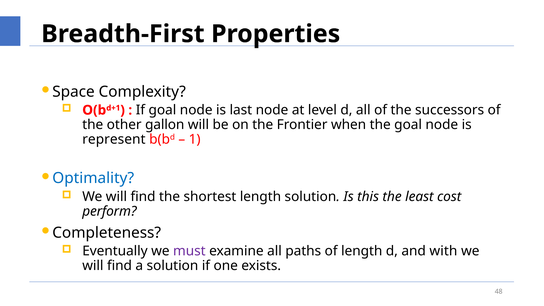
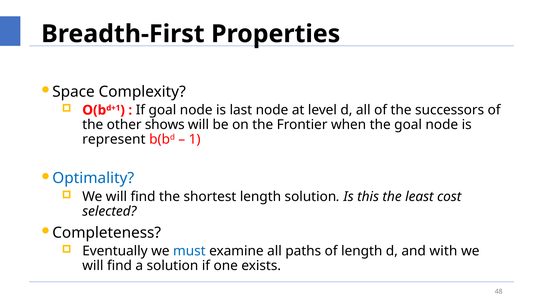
gallon: gallon -> shows (165, 125)
perform: perform -> selected (109, 211)
must colour: purple -> blue (189, 251)
